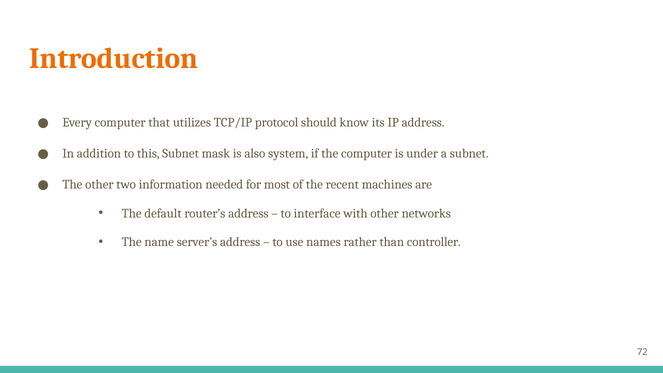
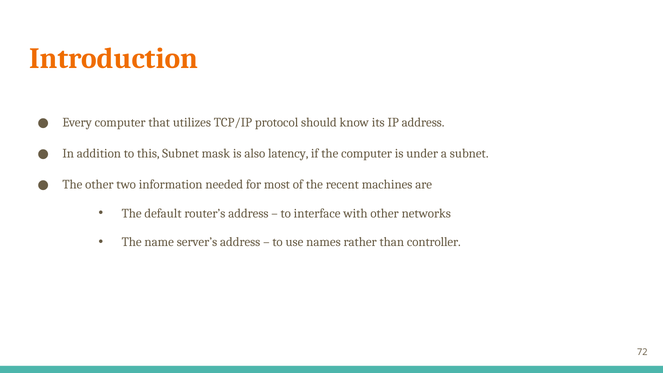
system: system -> latency (288, 154)
